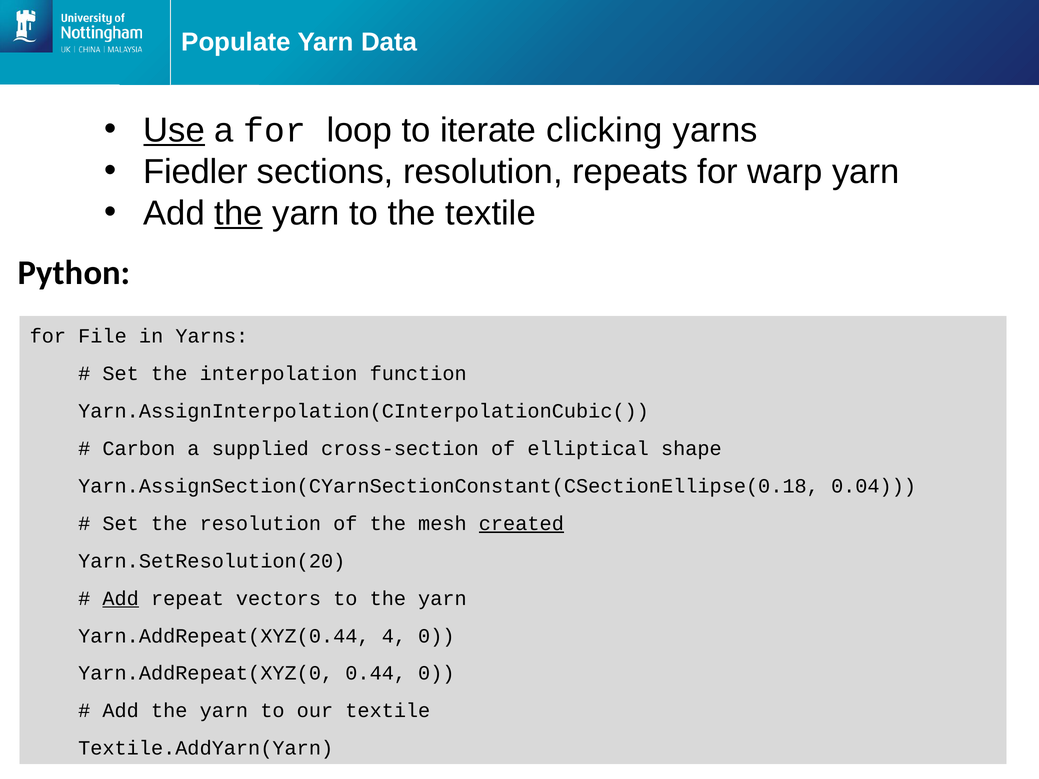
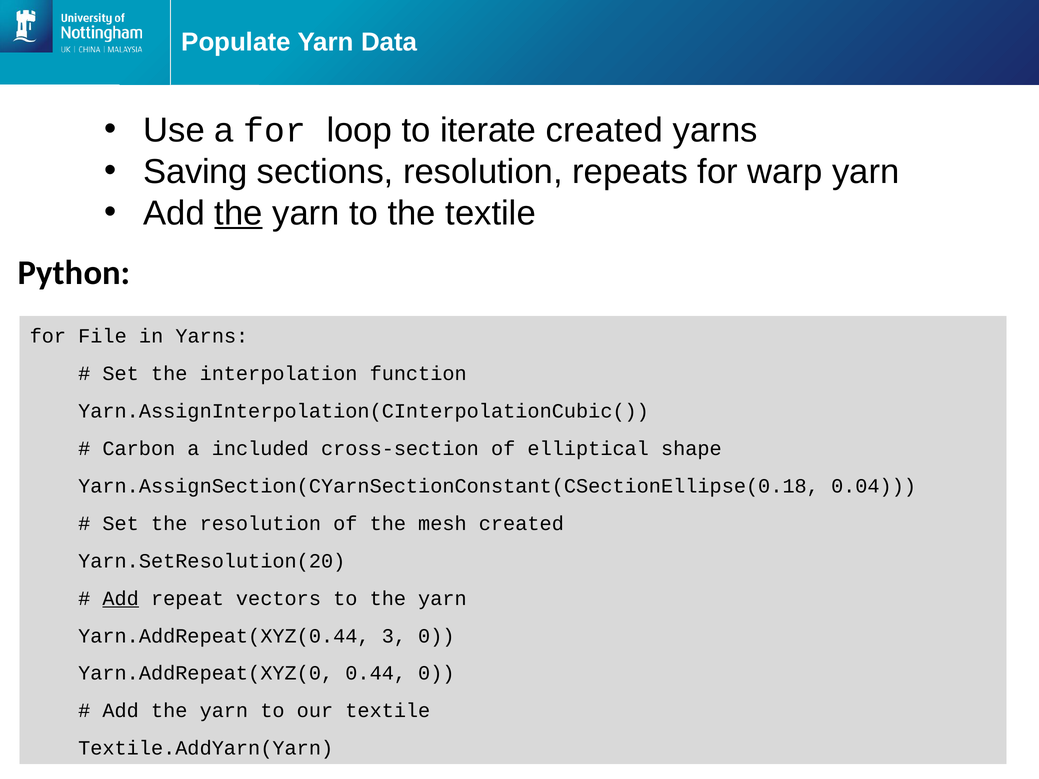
Use underline: present -> none (174, 130)
iterate clicking: clicking -> created (604, 130)
Fiedler: Fiedler -> Saving (195, 172)
supplied: supplied -> included (260, 449)
created underline: present -> none (521, 524)
4: 4 -> 3 (394, 636)
